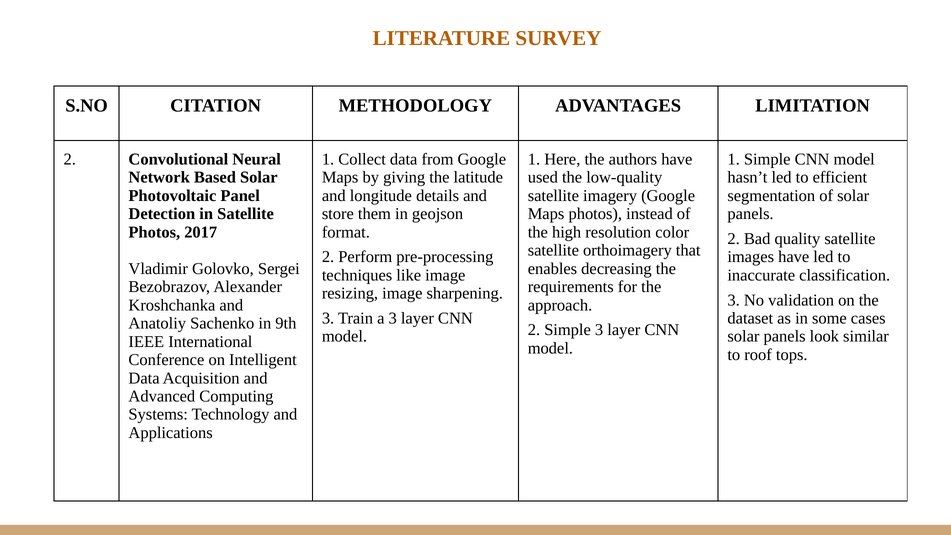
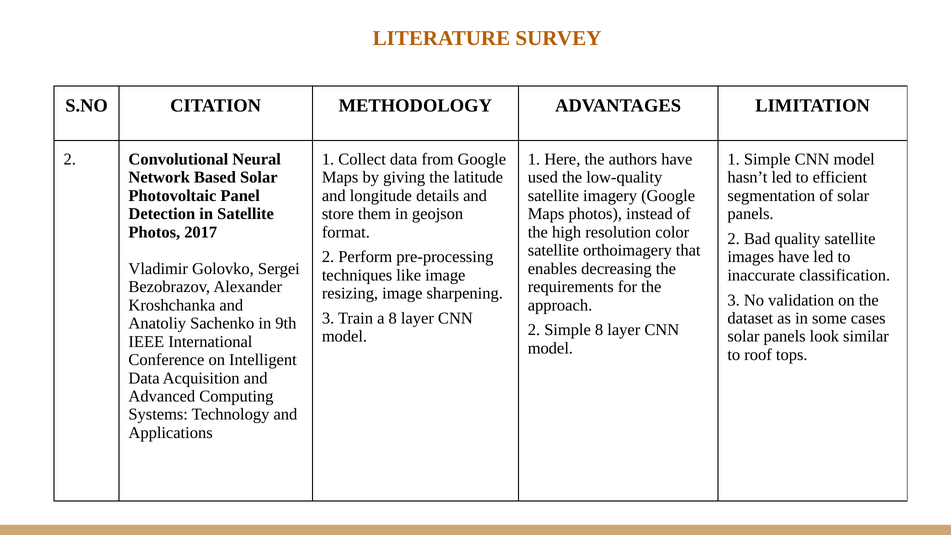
a 3: 3 -> 8 (393, 318)
Simple 3: 3 -> 8 (599, 330)
